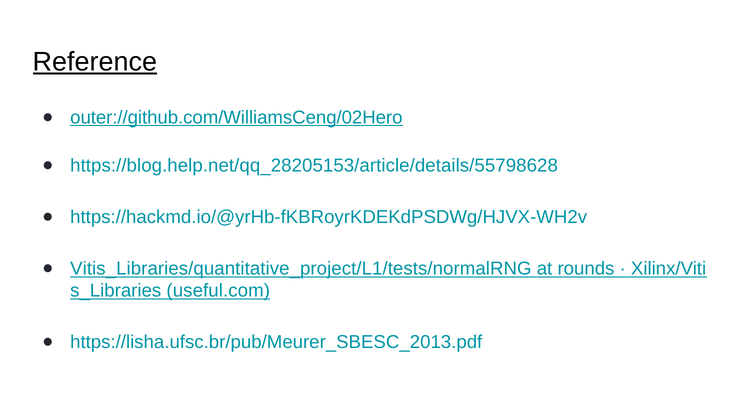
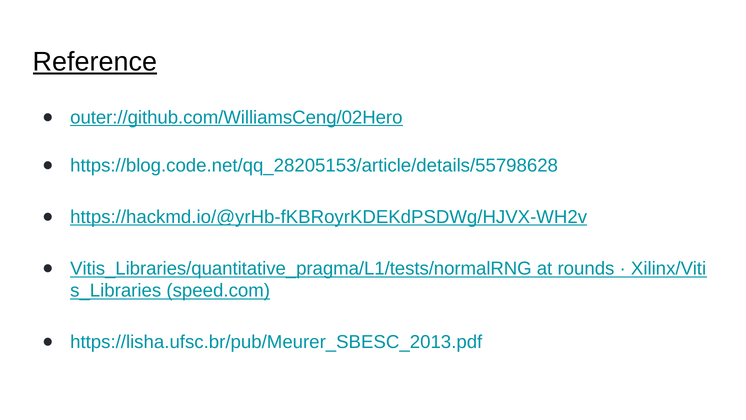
https://blog.help.net/qq_28205153/article/details/55798628: https://blog.help.net/qq_28205153/article/details/55798628 -> https://blog.code.net/qq_28205153/article/details/55798628 (314, 165)
https://hackmd.io/@yrHb-fKBRoyrKDEKdPSDWg/HJVX-WH2v underline: none -> present (329, 217)
Vitis_Libraries/quantitative_project/L1/tests/normalRNG: Vitis_Libraries/quantitative_project/L1/tests/normalRNG -> Vitis_Libraries/quantitative_pragma/L1/tests/normalRNG (301, 268)
useful.com: useful.com -> speed.com (218, 290)
